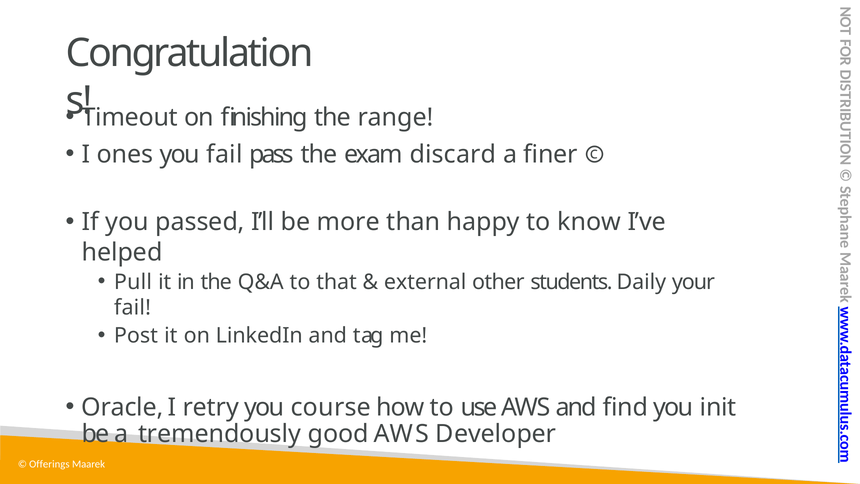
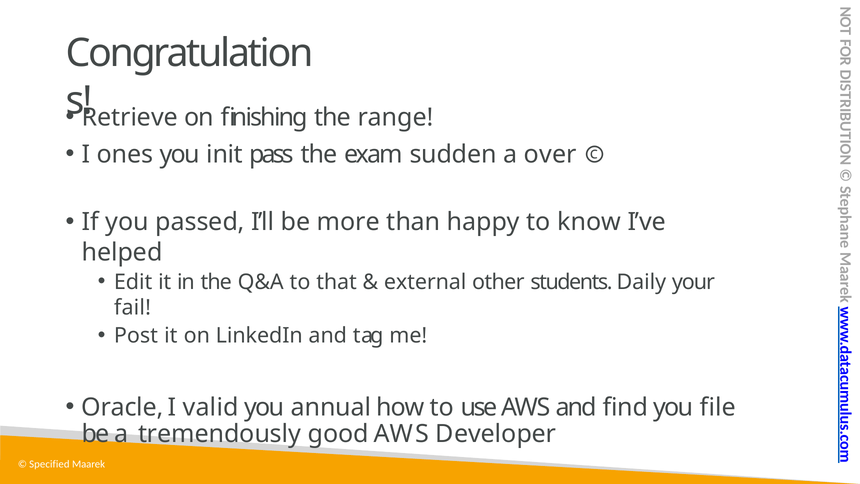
Timeout: Timeout -> Retrieve (130, 117)
you fail: fail -> init (225, 154)
discard: discard -> sudden (453, 154)
finer: finer -> over (550, 154)
Pull: Pull -> Edit (133, 282)
retry: retry -> valid (211, 407)
course: course -> annual (331, 407)
init: init -> file (718, 407)
Offerings: Offerings -> Specified (49, 464)
